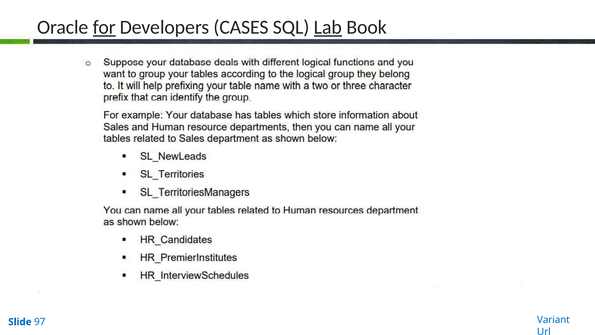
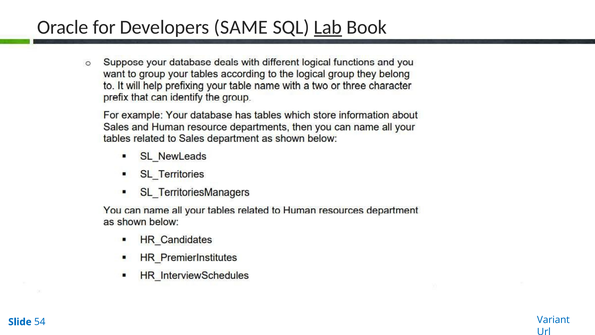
for underline: present -> none (104, 27)
CASES: CASES -> SAME (241, 27)
97: 97 -> 54 (40, 322)
